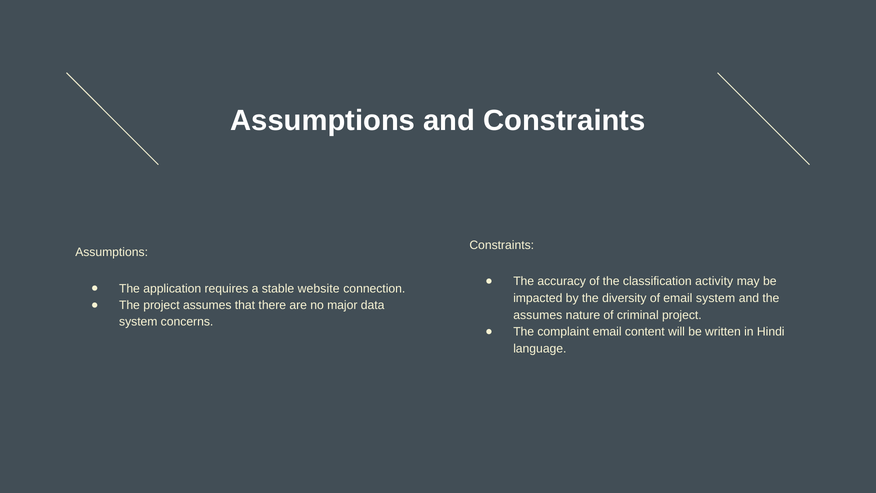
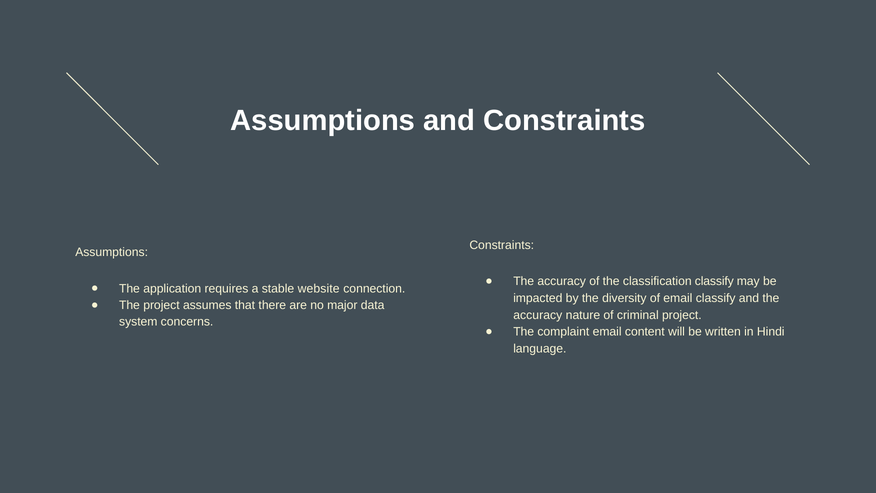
classification activity: activity -> classify (714, 281)
email system: system -> classify (716, 298)
assumes: assumes -> accuracy (538, 315)
